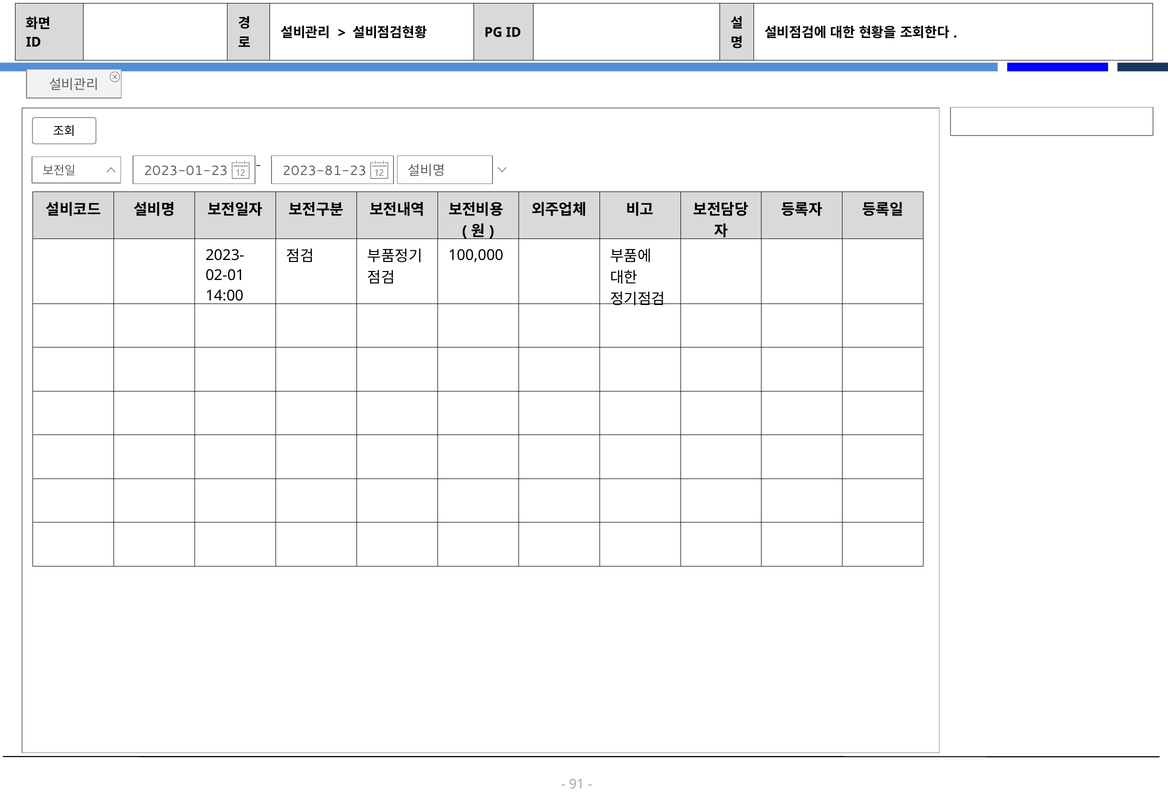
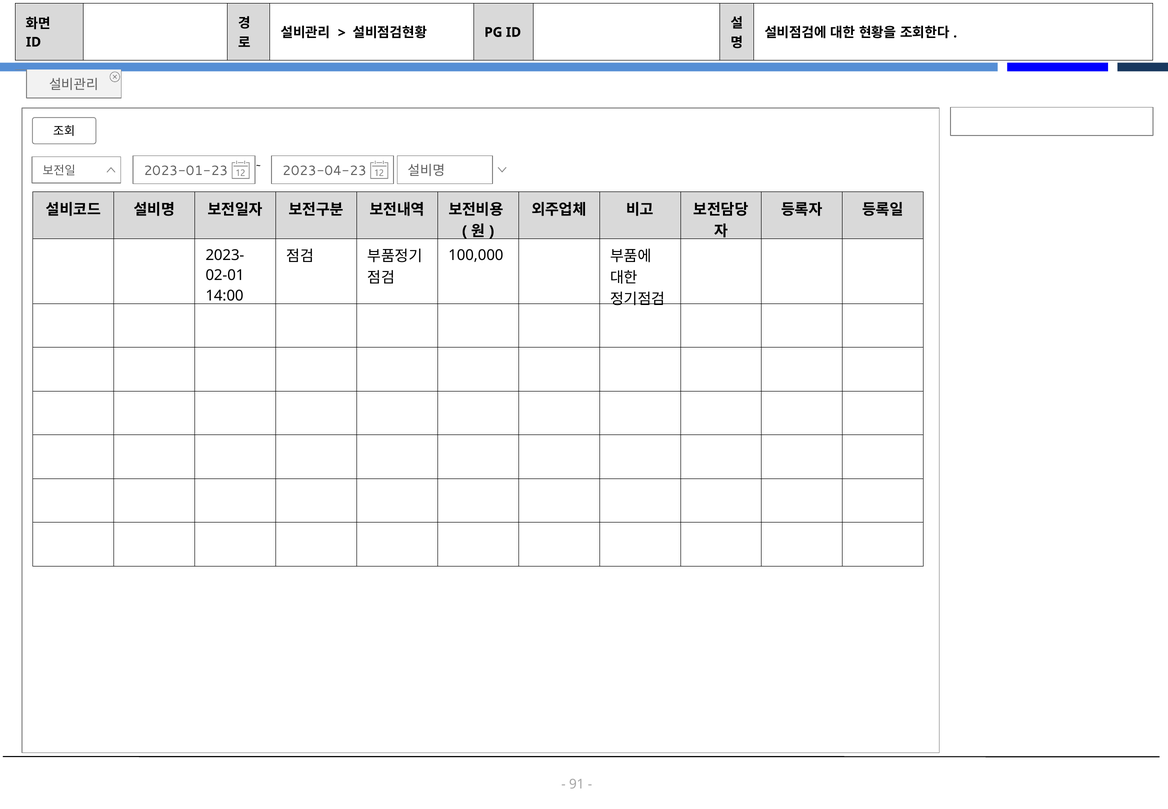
2023-81-23: 2023-81-23 -> 2023-04-23 (324, 171)
